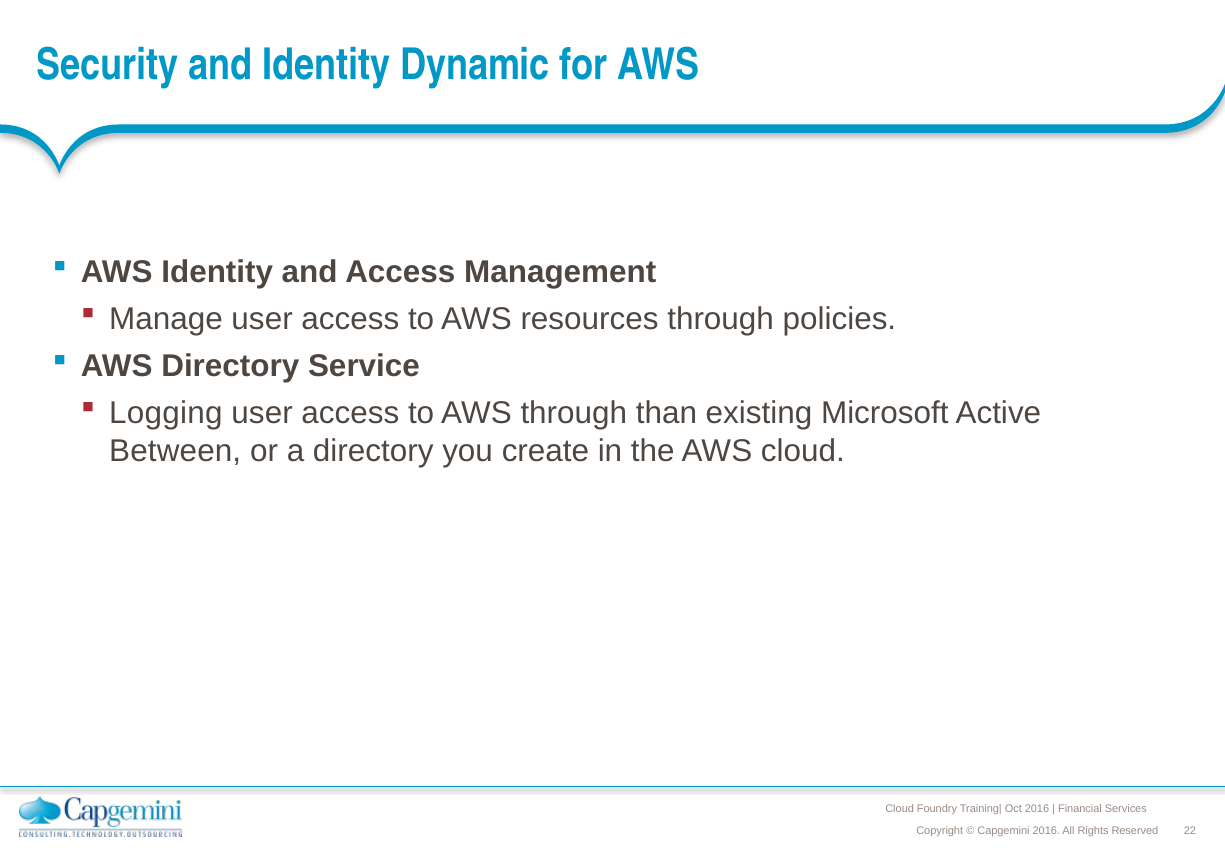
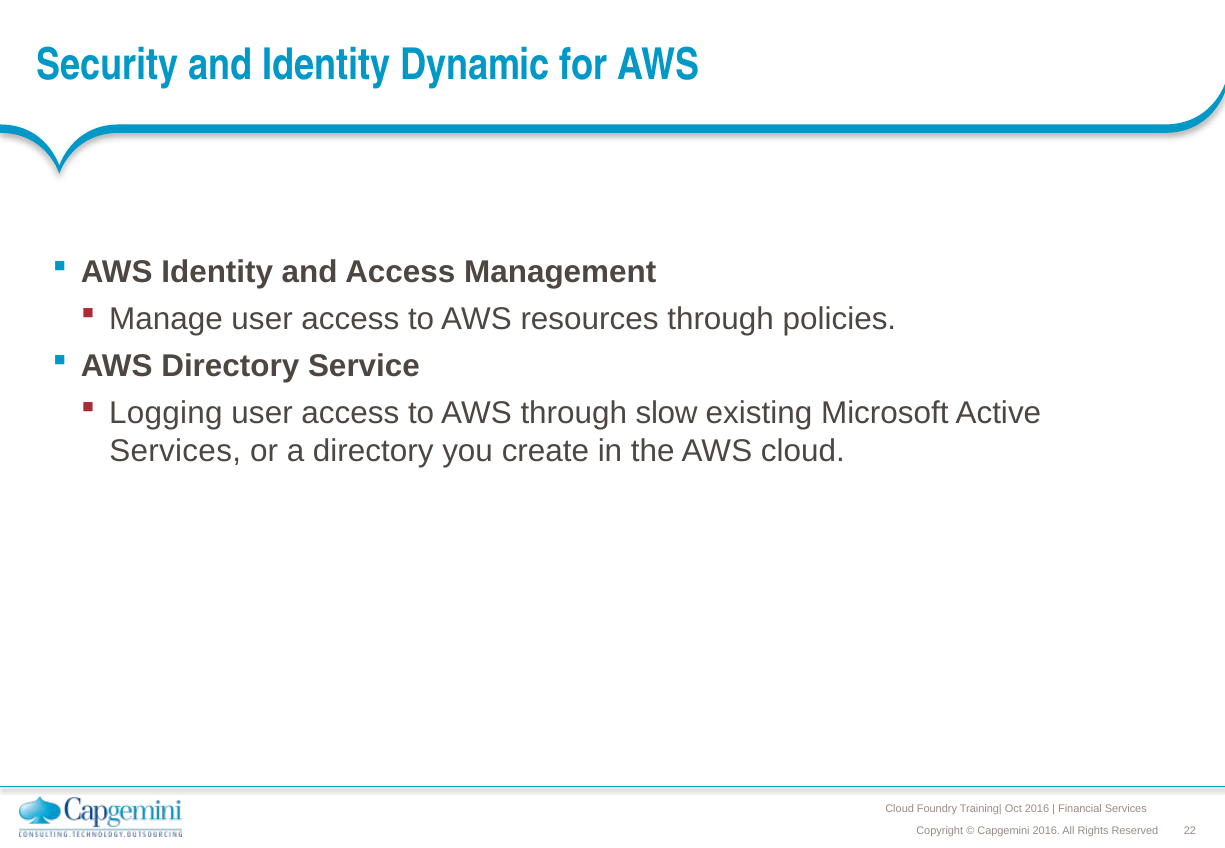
than: than -> slow (667, 414)
Between: Between -> Services (175, 451)
